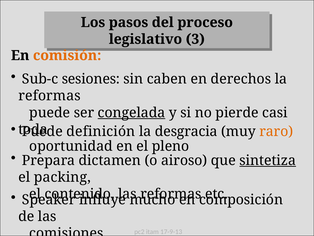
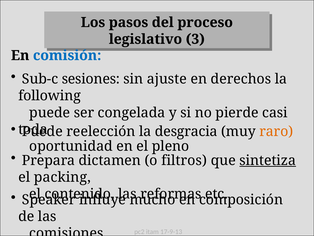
comisión colour: orange -> blue (67, 55)
caben: caben -> ajuste (167, 79)
reformas: reformas -> following (50, 96)
congelada underline: present -> none (132, 112)
definición: definición -> reelección (101, 131)
airoso: airoso -> filtros (184, 160)
